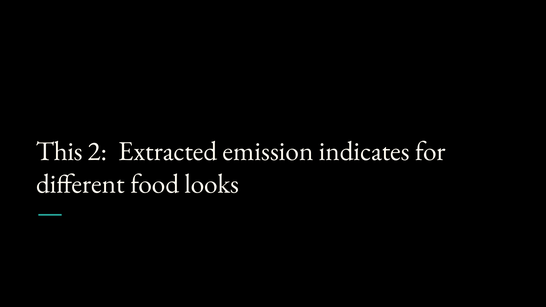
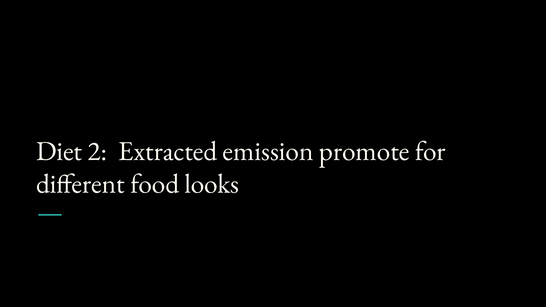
This: This -> Diet (59, 151)
indicates: indicates -> promote (364, 151)
